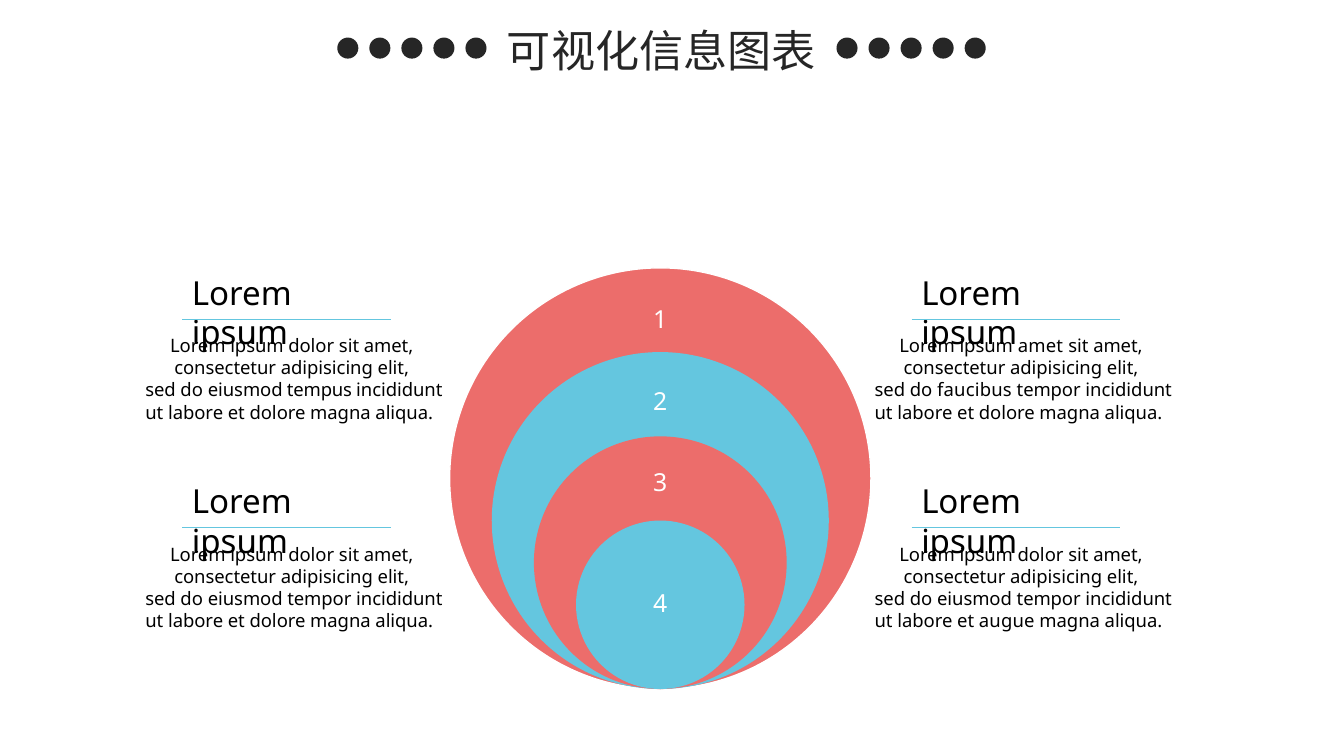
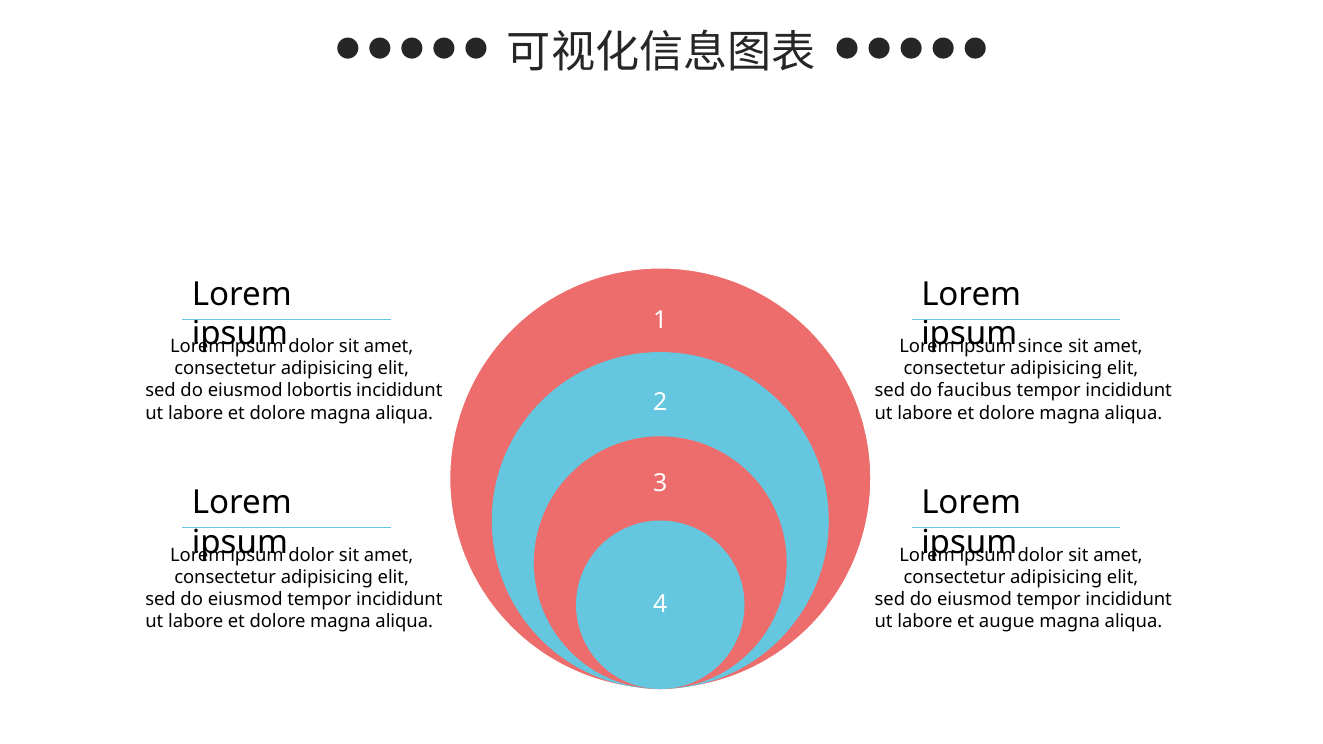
amet: amet -> since (1041, 347)
tempus: tempus -> lobortis (320, 391)
